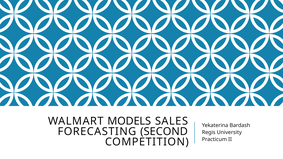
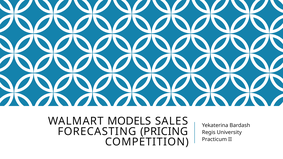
SECOND: SECOND -> PRICING (164, 132)
